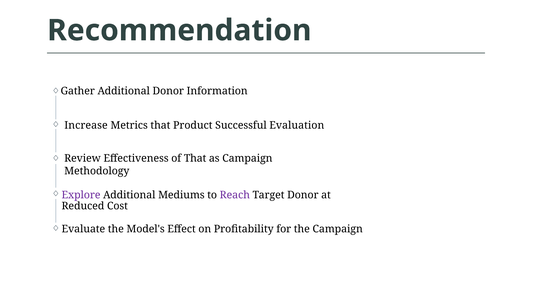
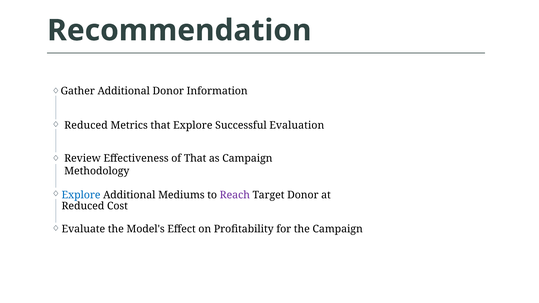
Increase: Increase -> Reduced (86, 125)
that Product: Product -> Explore (193, 125)
Explore colour: purple -> blue (81, 195)
